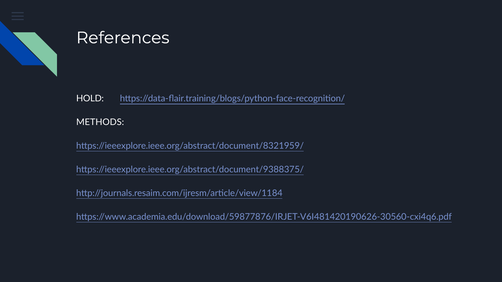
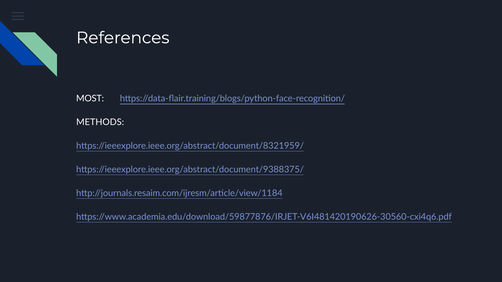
HOLD: HOLD -> MOST (90, 99)
